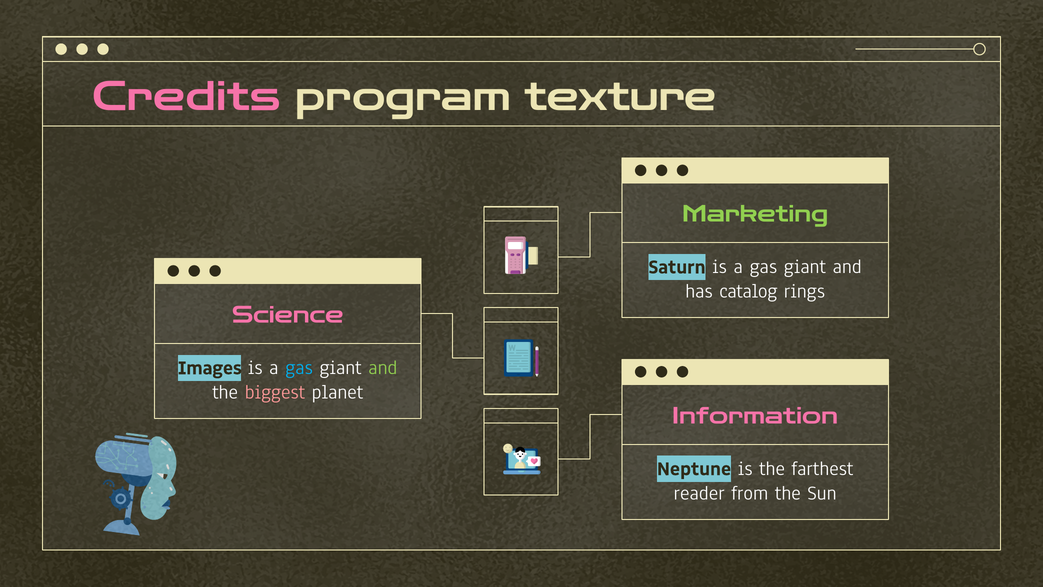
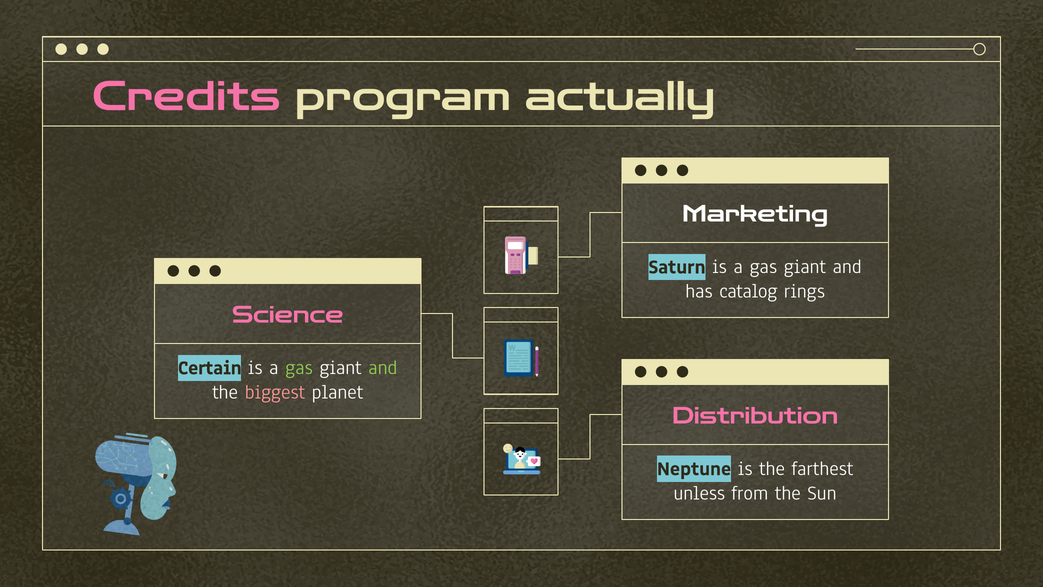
texture: texture -> actually (620, 97)
Marketing colour: light green -> white (755, 214)
Images: Images -> Certain (210, 367)
gas colour: light blue -> light green (299, 367)
Information: Information -> Distribution (755, 416)
reader: reader -> unless (699, 493)
